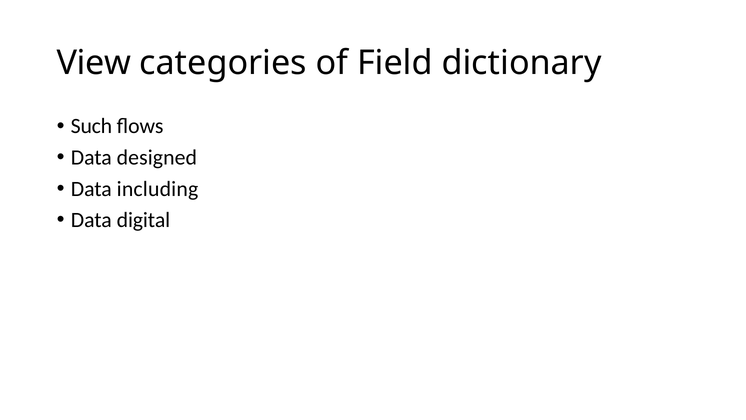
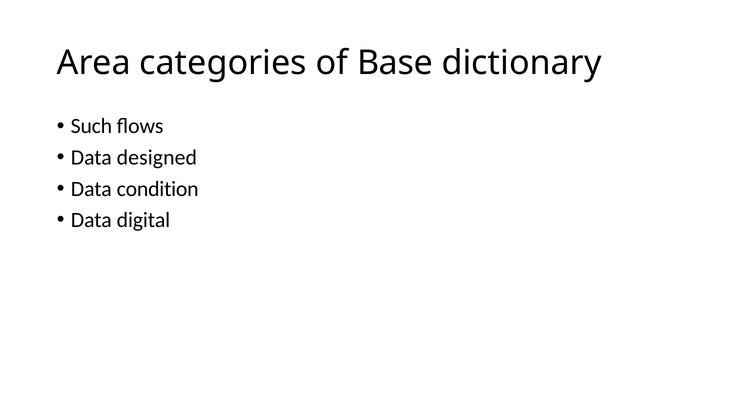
View: View -> Area (94, 63)
Field: Field -> Base (395, 63)
including: including -> condition (158, 189)
